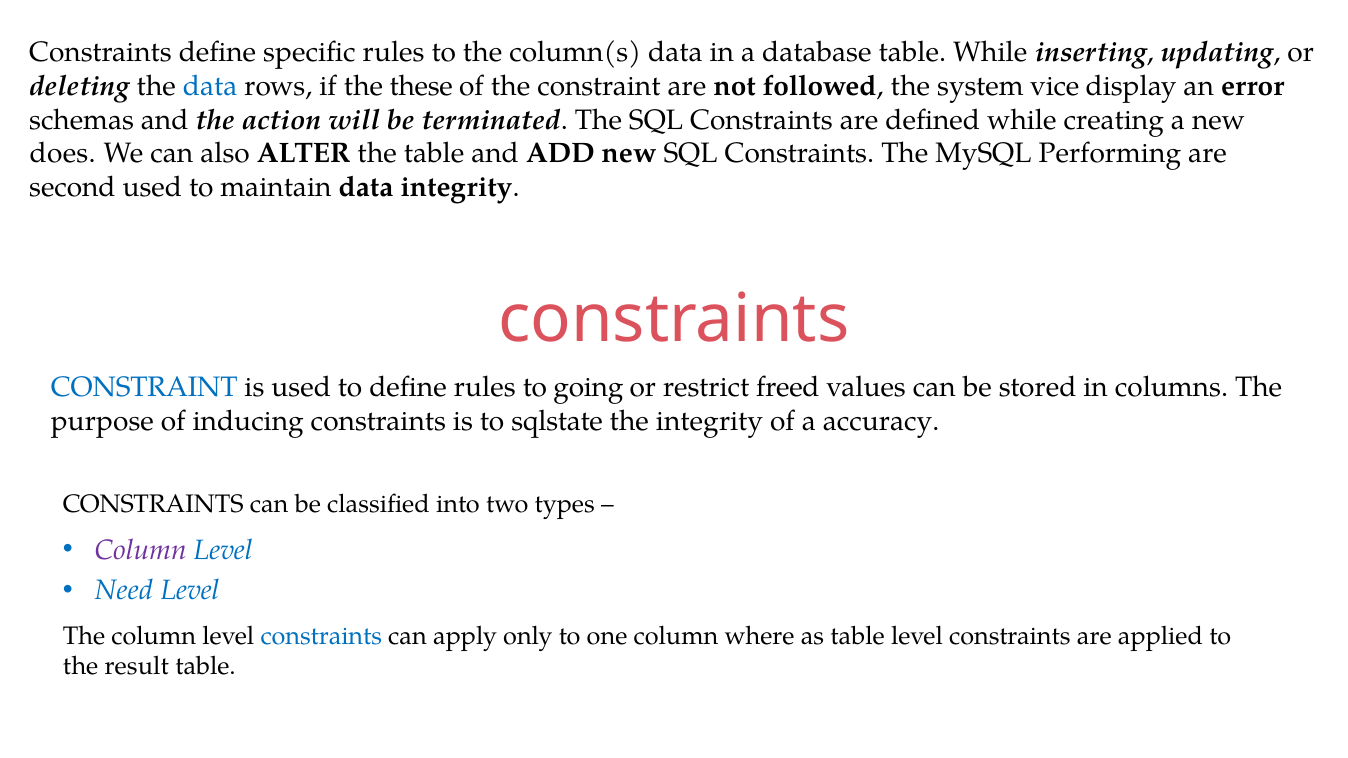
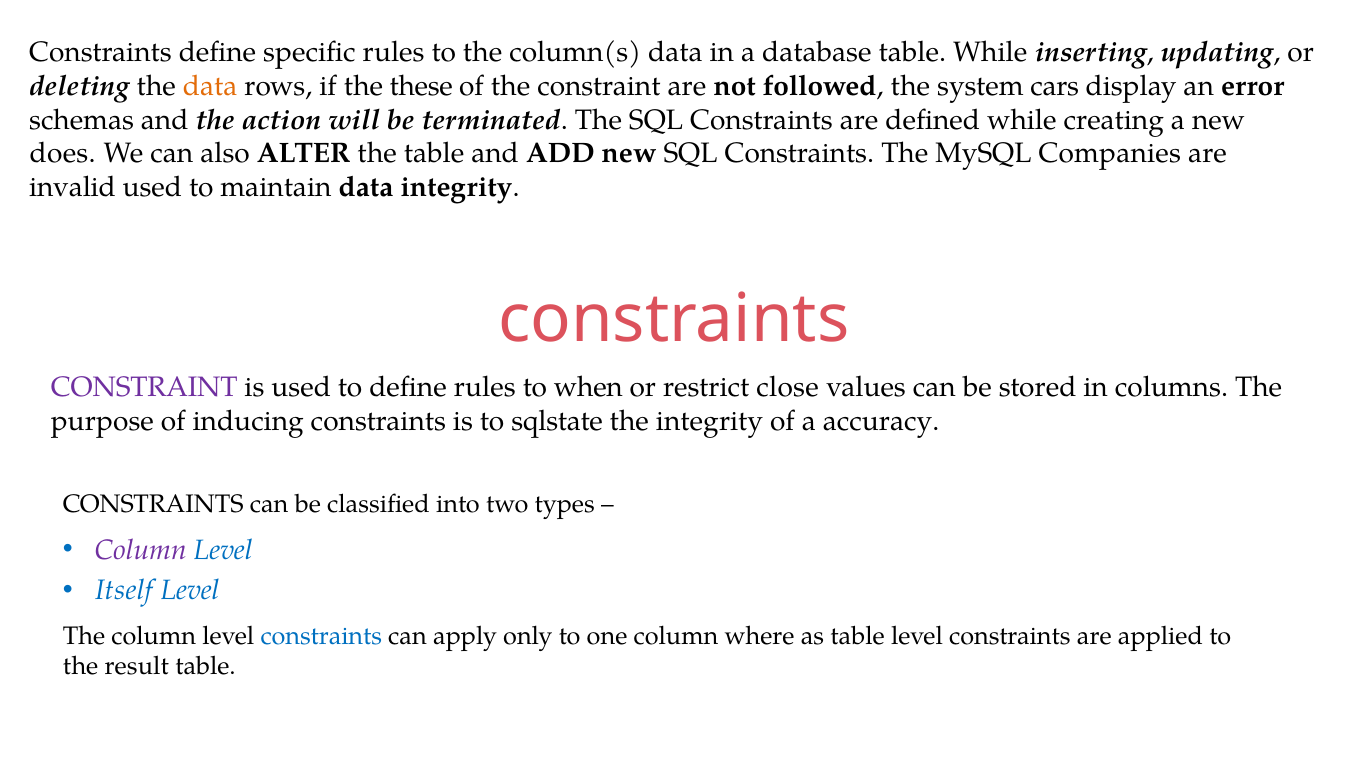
data colour: blue -> orange (210, 86)
vice: vice -> cars (1055, 86)
Performing: Performing -> Companies (1110, 154)
second: second -> invalid (72, 187)
CONSTRAINT colour: blue -> purple (144, 387)
going: going -> when (588, 387)
freed: freed -> close (788, 387)
Need: Need -> Itself (124, 591)
